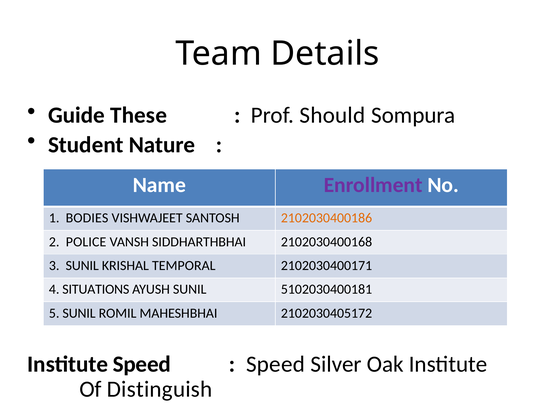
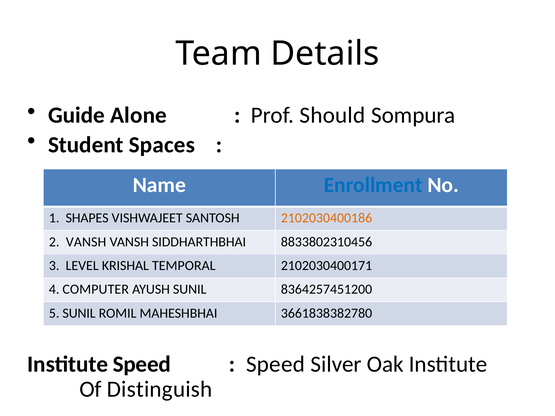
These: These -> Alone (139, 115)
Nature: Nature -> Spaces (162, 145)
Enrollment colour: purple -> blue (373, 185)
BODIES: BODIES -> SHAPES (87, 218)
2 POLICE: POLICE -> VANSH (86, 242)
2102030400168: 2102030400168 -> 8833802310456 (326, 242)
3 SUNIL: SUNIL -> LEVEL (82, 266)
SITUATIONS: SITUATIONS -> COMPUTER (96, 290)
5102030400181: 5102030400181 -> 8364257451200 (326, 290)
2102030405172: 2102030405172 -> 3661838382780 (326, 313)
